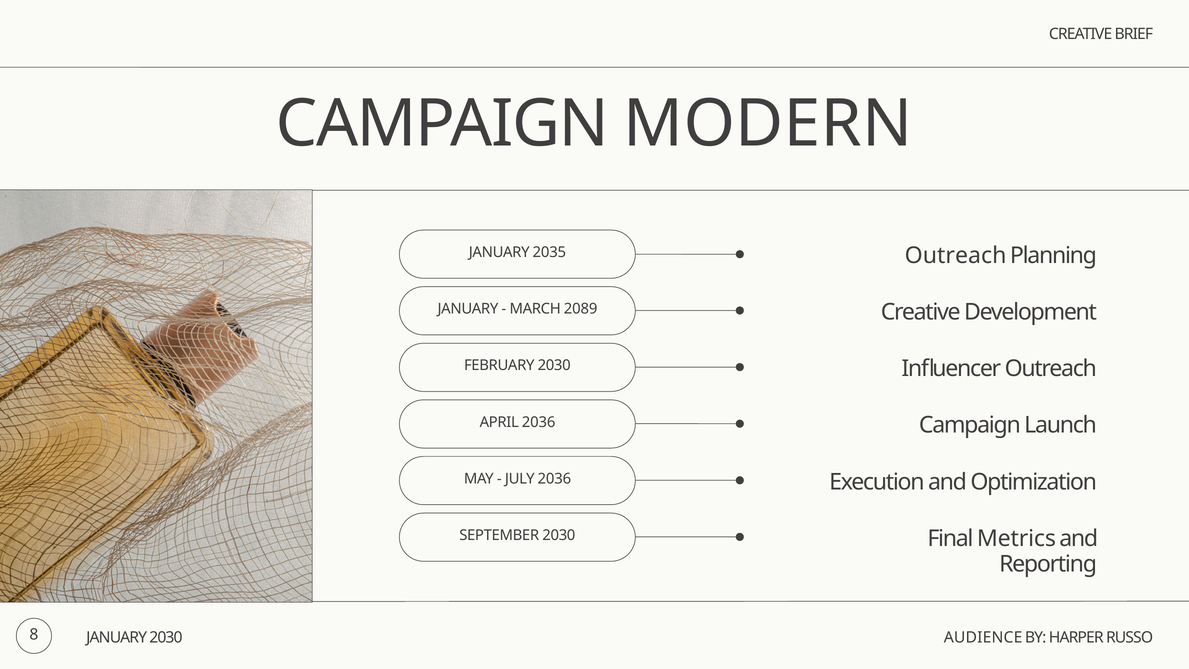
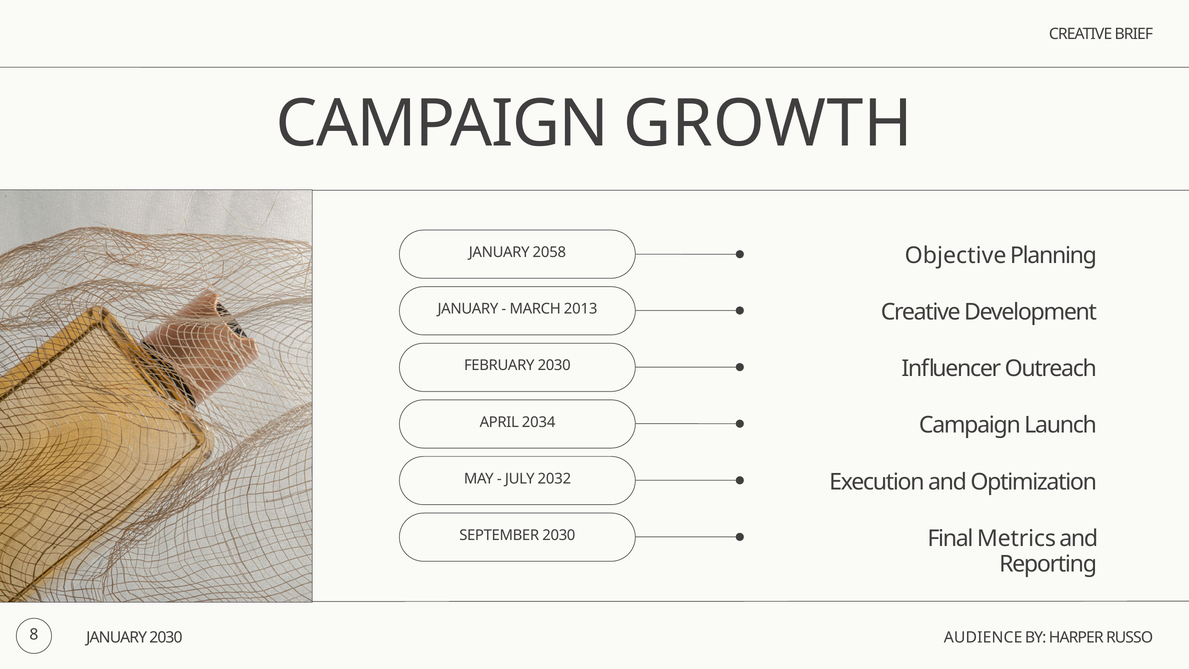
MODERN: MODERN -> GROWTH (768, 124)
2035: 2035 -> 2058 (549, 252)
Outreach: Outreach -> Objective (956, 255)
2089: 2089 -> 2013 (581, 309)
APRIL 2036: 2036 -> 2034 (539, 422)
JULY 2036: 2036 -> 2032 (554, 479)
